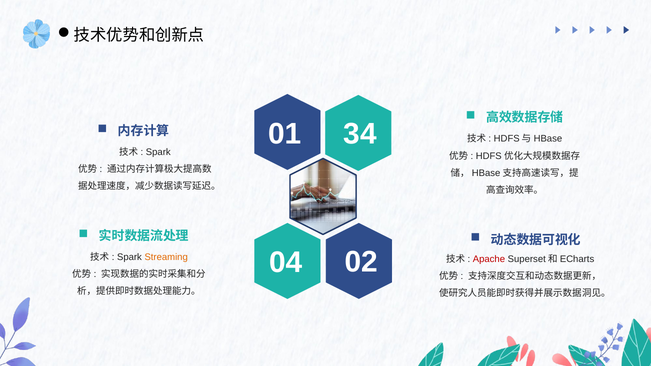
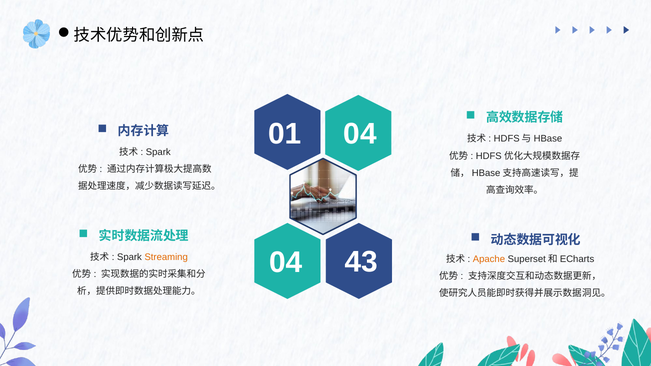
01 34: 34 -> 04 (360, 134)
02: 02 -> 43 (361, 262)
Apache colour: red -> orange (489, 259)
